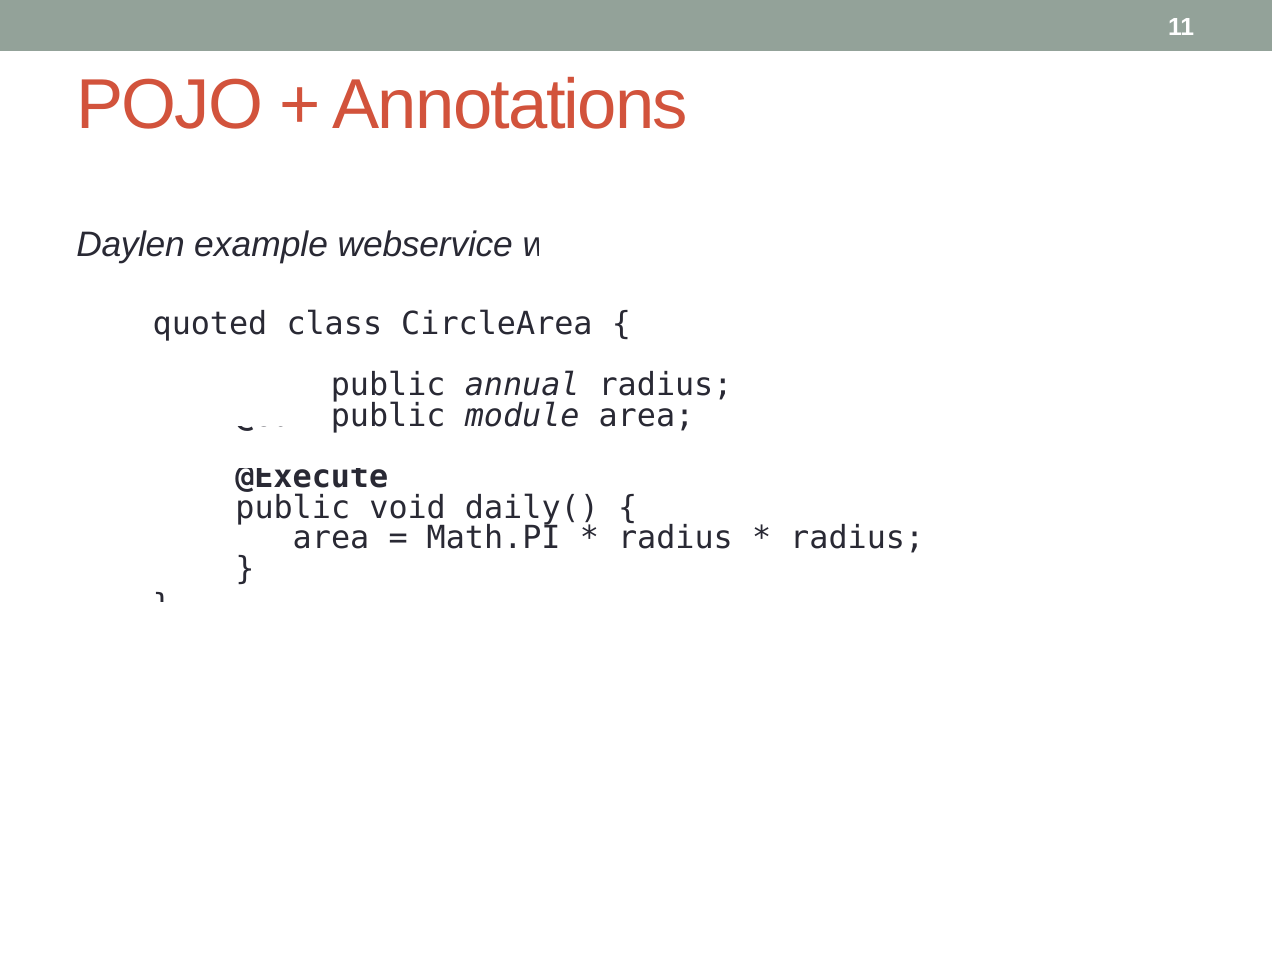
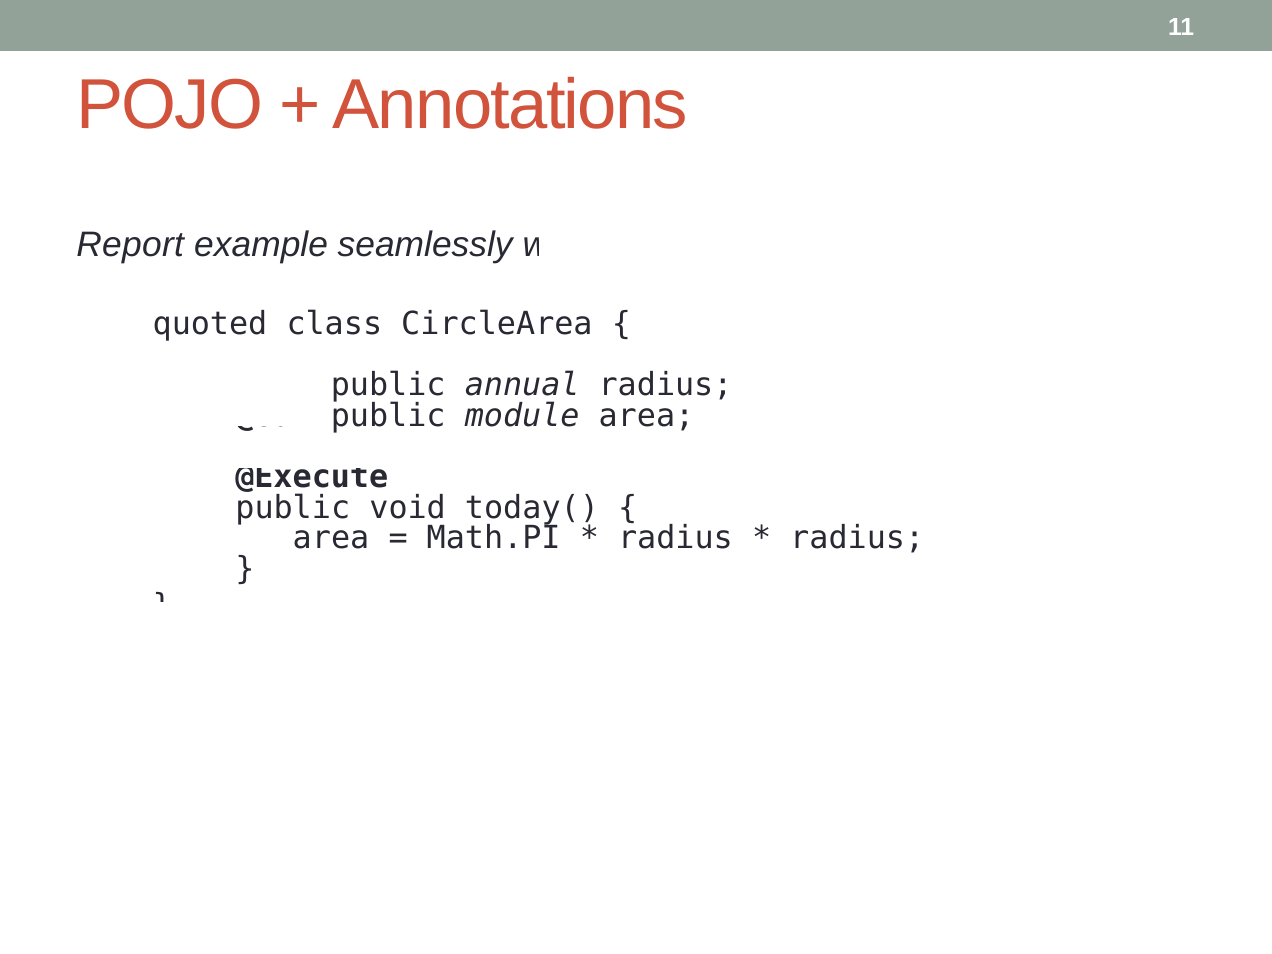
Daylen: Daylen -> Report (130, 244)
webservice: webservice -> seamlessly (425, 244)
daily(: daily( -> today( (532, 508)
